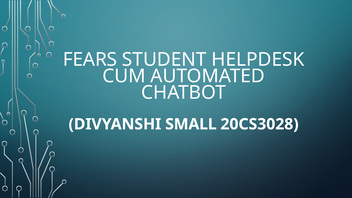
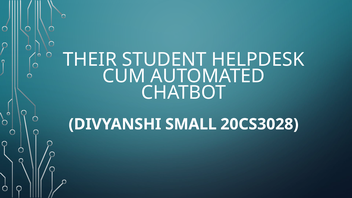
FEARS: FEARS -> THEIR (90, 60)
